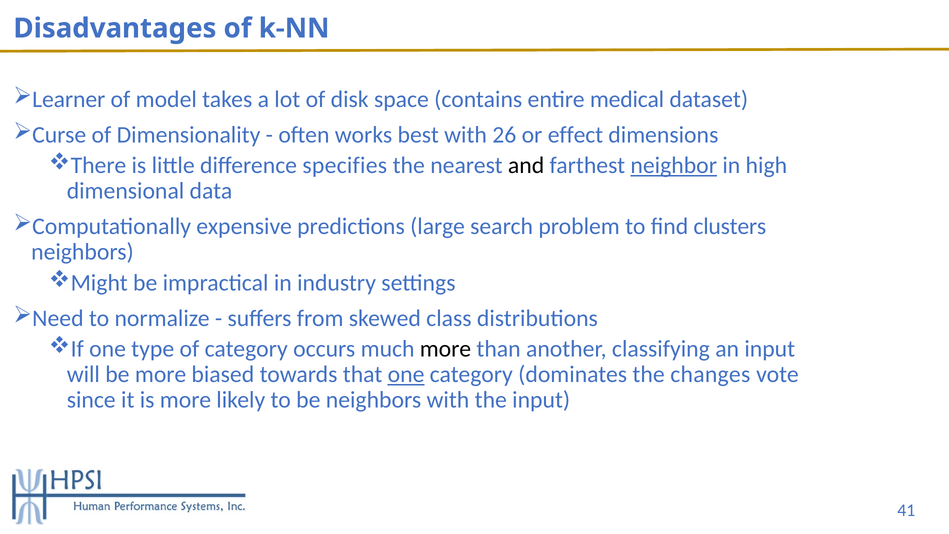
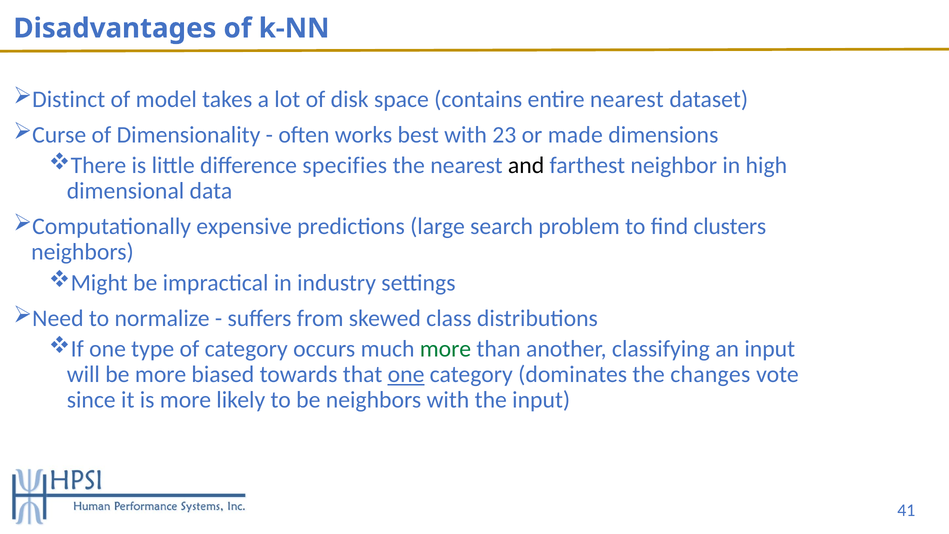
Learner: Learner -> Distinct (69, 99)
entire medical: medical -> nearest (627, 99)
26: 26 -> 23 (504, 135)
effect: effect -> made (575, 135)
neighbor underline: present -> none (674, 165)
more colour: black -> green (445, 349)
